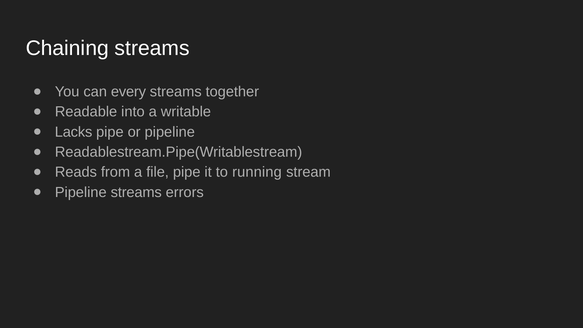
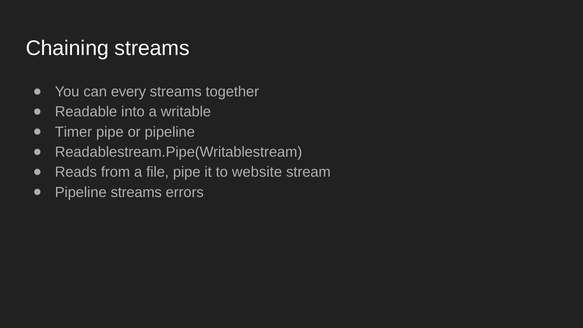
Lacks: Lacks -> Timer (73, 132)
running: running -> website (257, 172)
